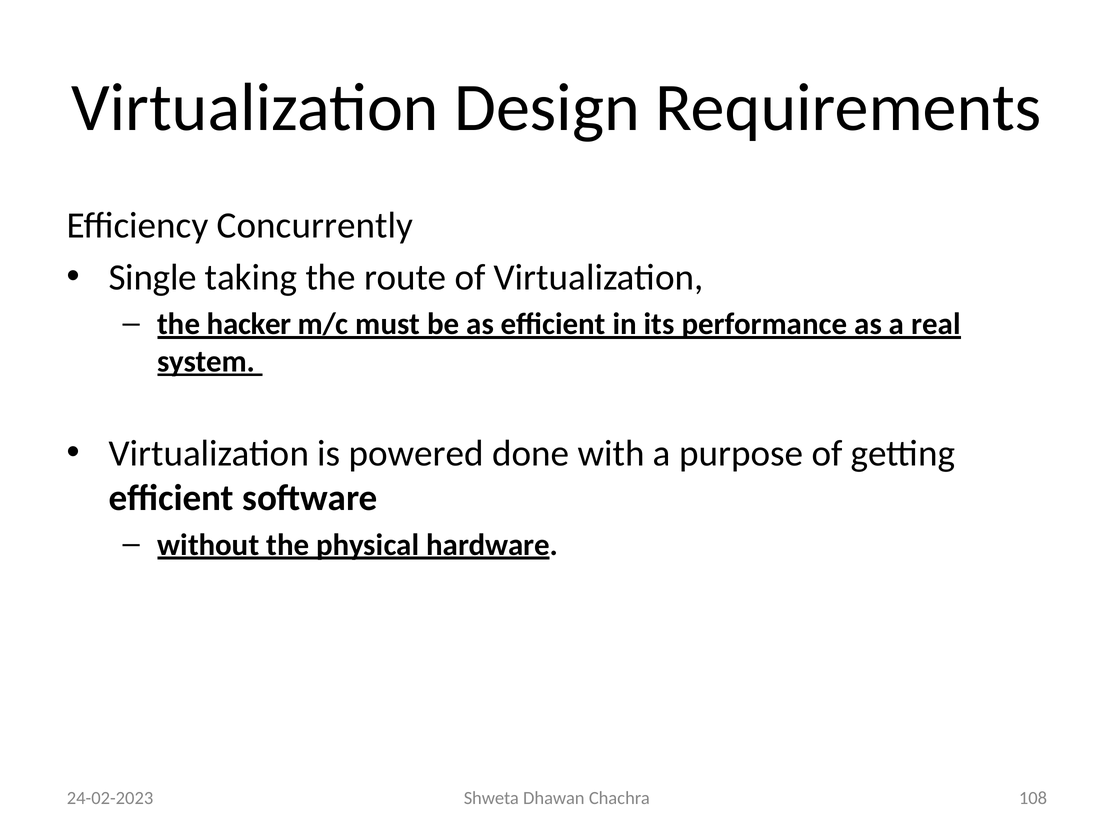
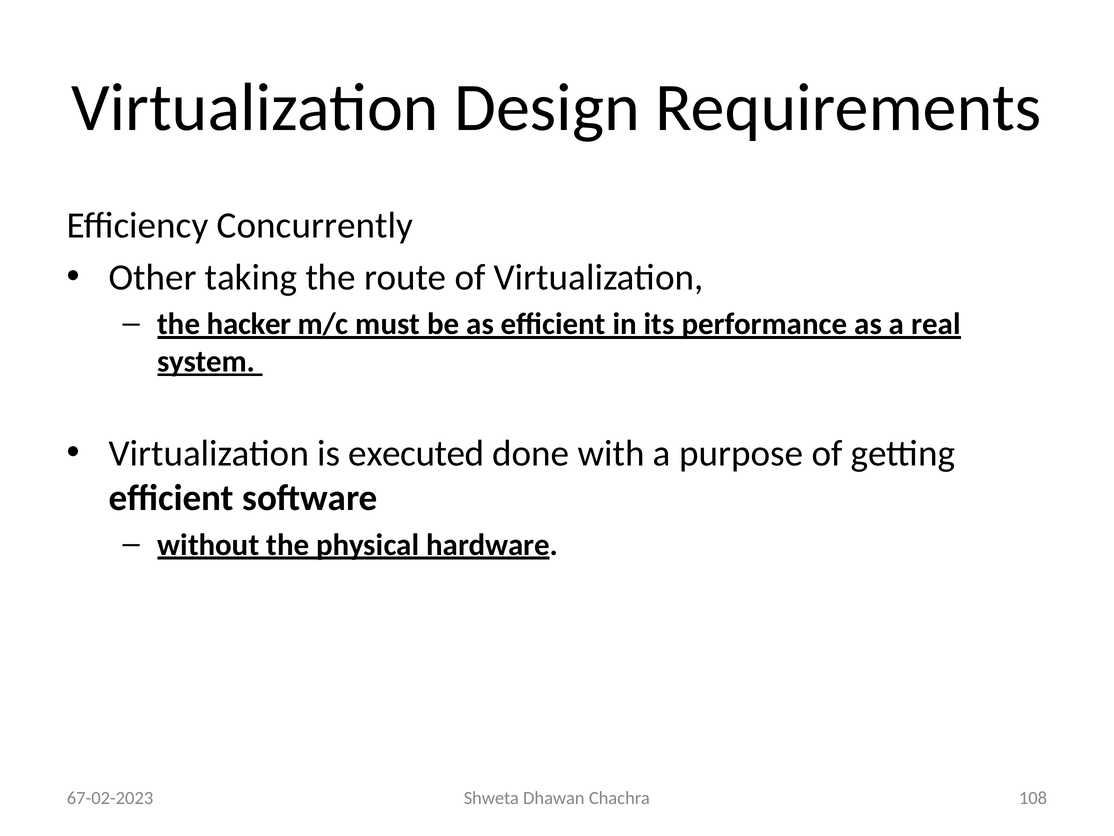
Single: Single -> Other (153, 277)
powered: powered -> executed (416, 453)
24-02-2023: 24-02-2023 -> 67-02-2023 (110, 798)
